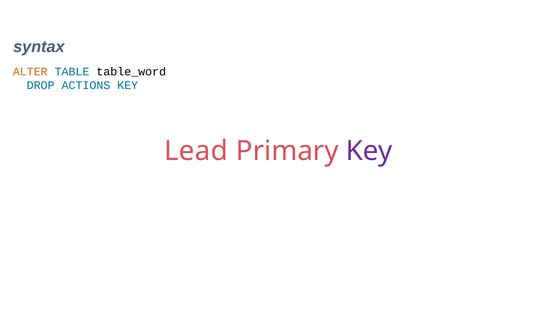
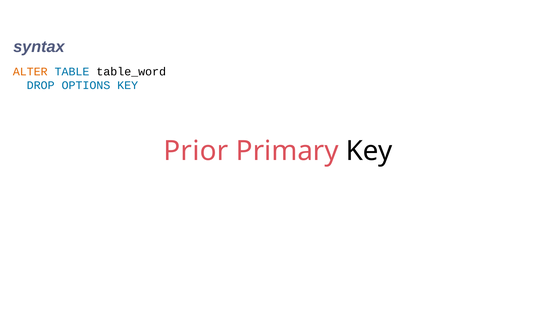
ACTIONS: ACTIONS -> OPTIONS (86, 85)
Lead: Lead -> Prior (196, 151)
Key colour: purple -> black (369, 151)
